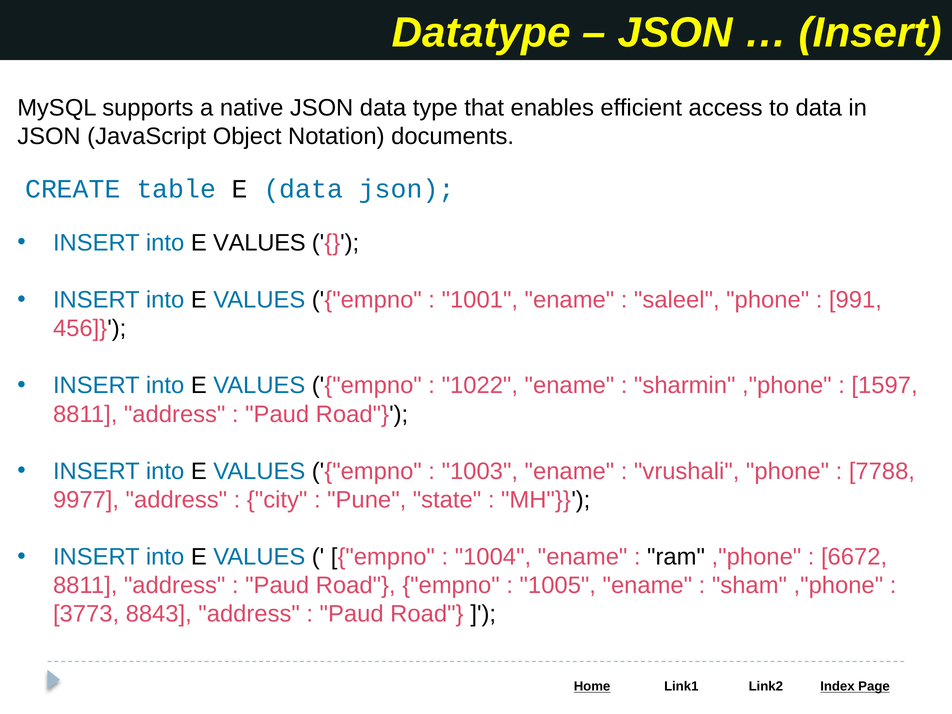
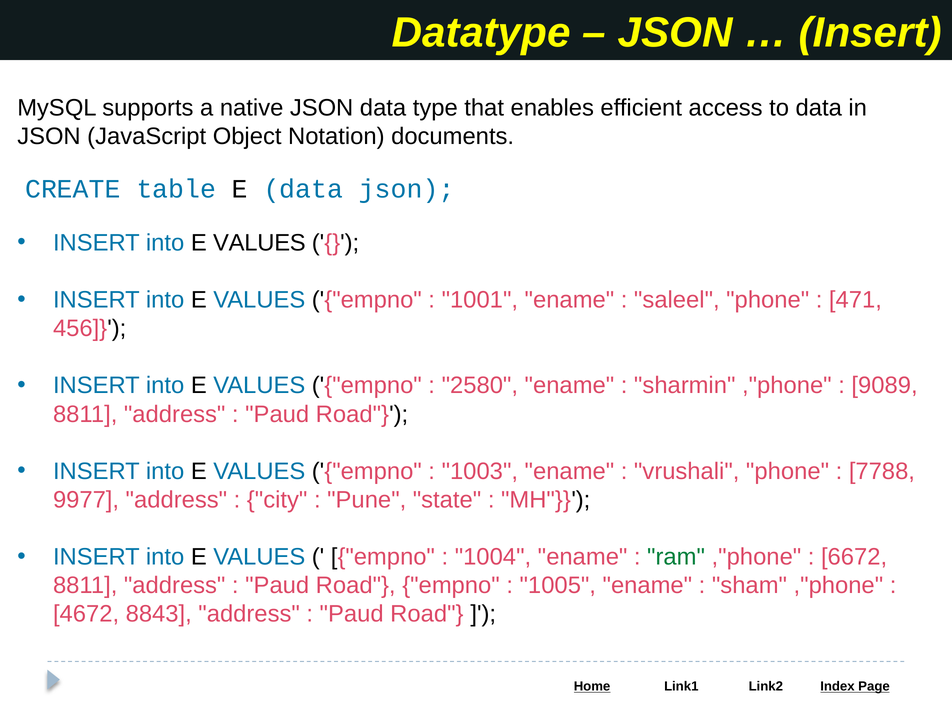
991: 991 -> 471 (855, 300)
1022: 1022 -> 2580 (480, 386)
1597: 1597 -> 9089 (885, 386)
ram colour: black -> green (676, 557)
3773: 3773 -> 4672 (86, 614)
